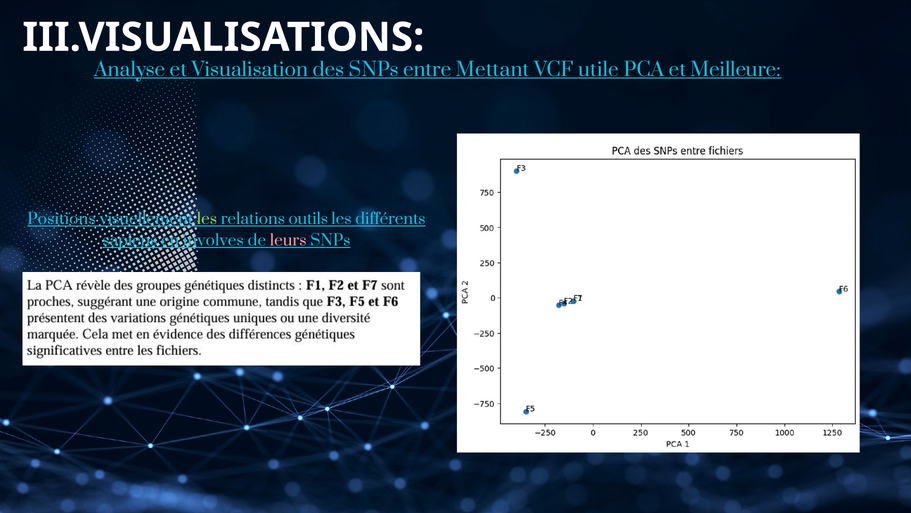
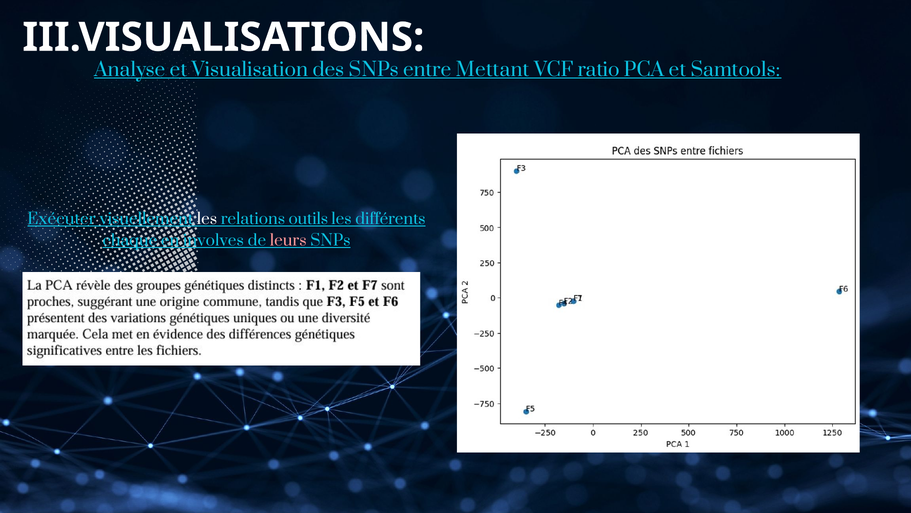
utile: utile -> ratio (599, 70)
Meilleure: Meilleure -> Samtools (736, 70)
Positions: Positions -> Exécuter (61, 219)
les colour: light green -> white (207, 219)
sapiens: sapiens -> chaque (130, 240)
